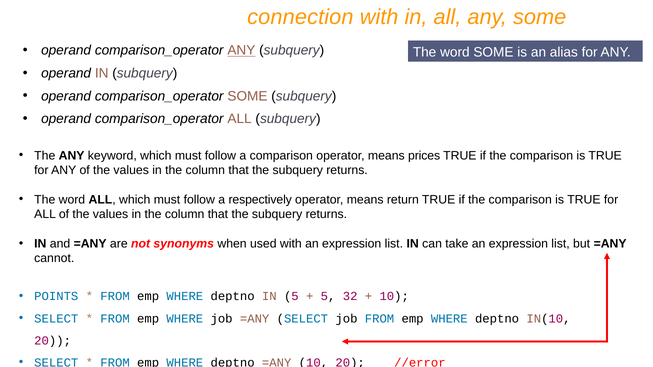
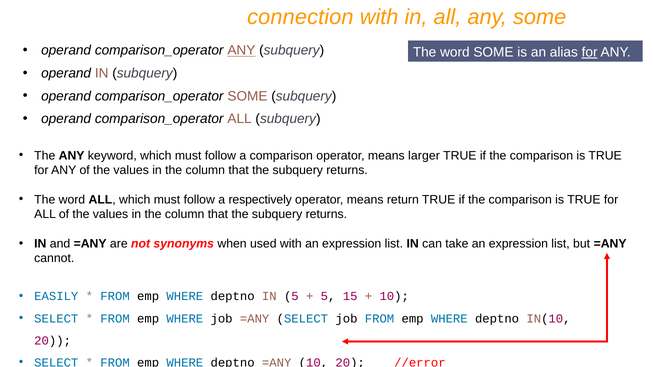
for underline: none -> present (590, 52)
prices: prices -> larger (424, 156)
POINTS: POINTS -> EASILY (56, 297)
32: 32 -> 15 (350, 297)
